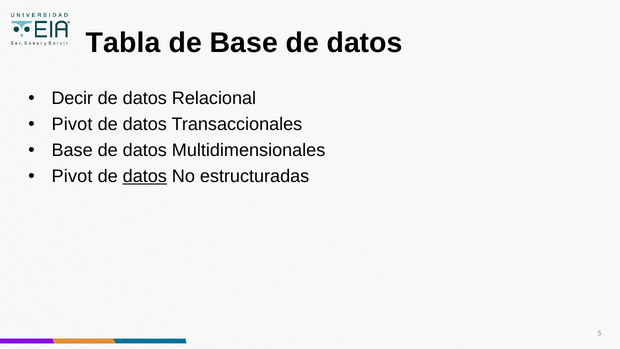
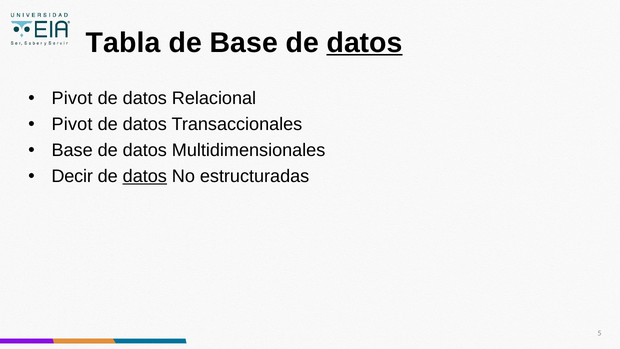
datos underline: none -> present (365, 43)
Decir: Decir -> Pivot (72, 98)
Pivot: Pivot -> Decir (72, 176)
